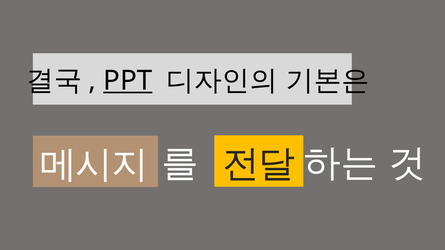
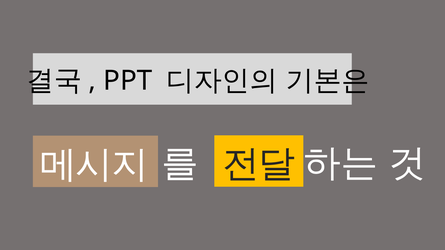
PPT underline: present -> none (128, 81)
